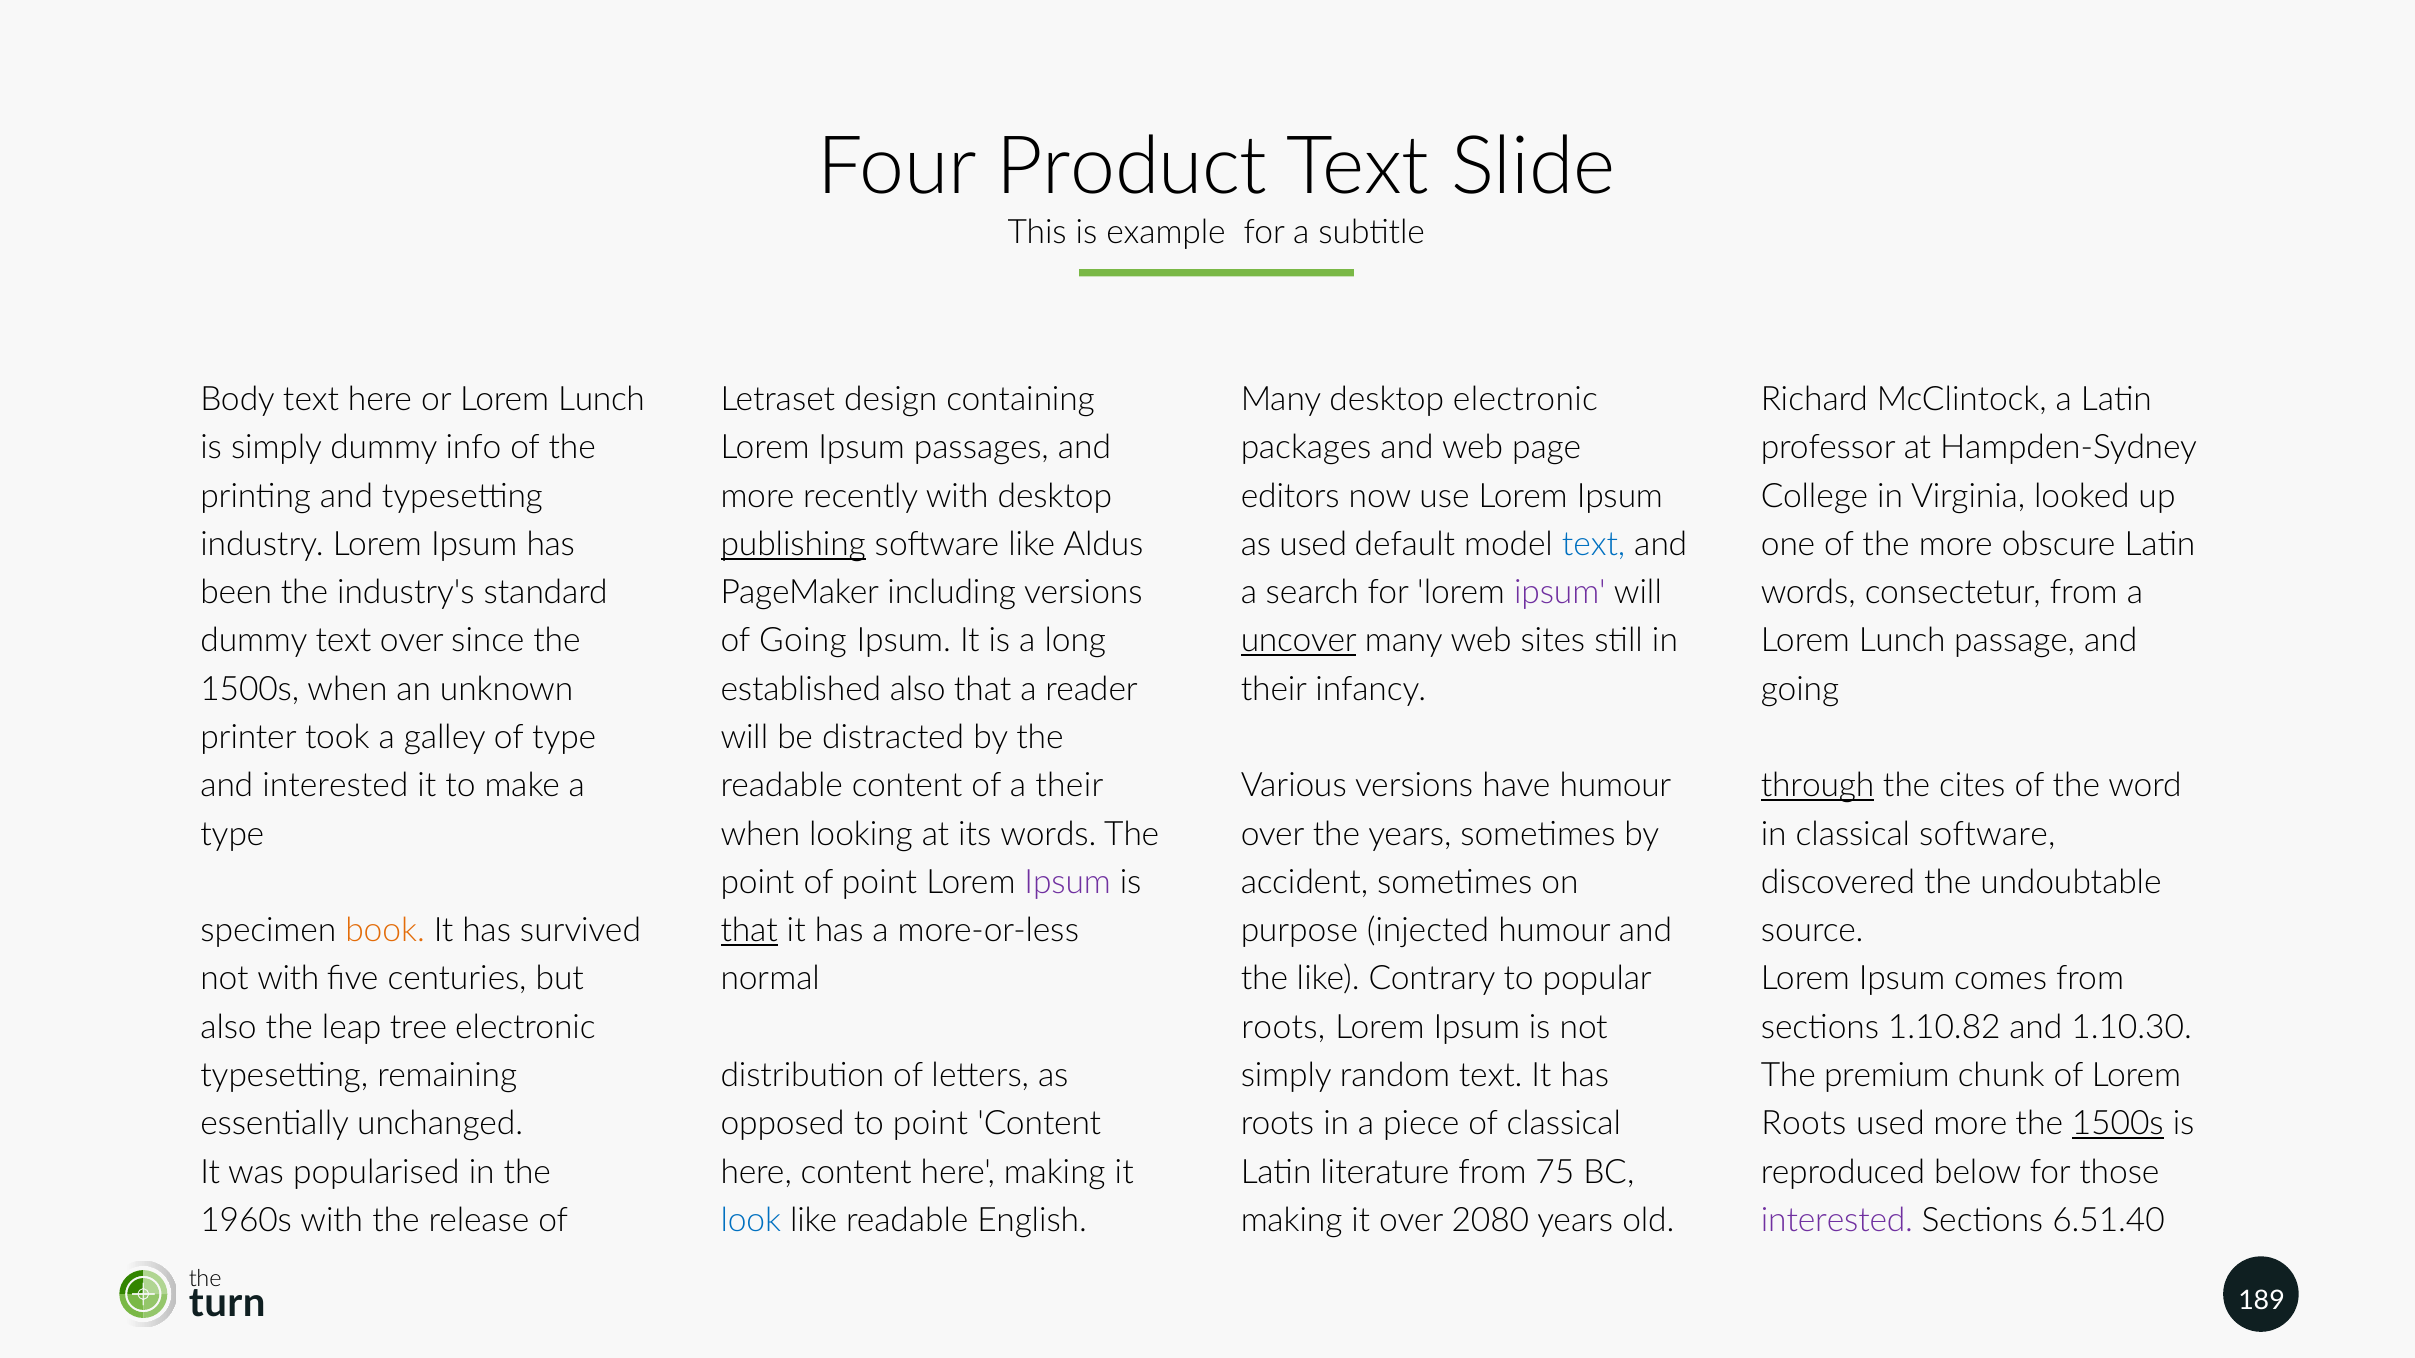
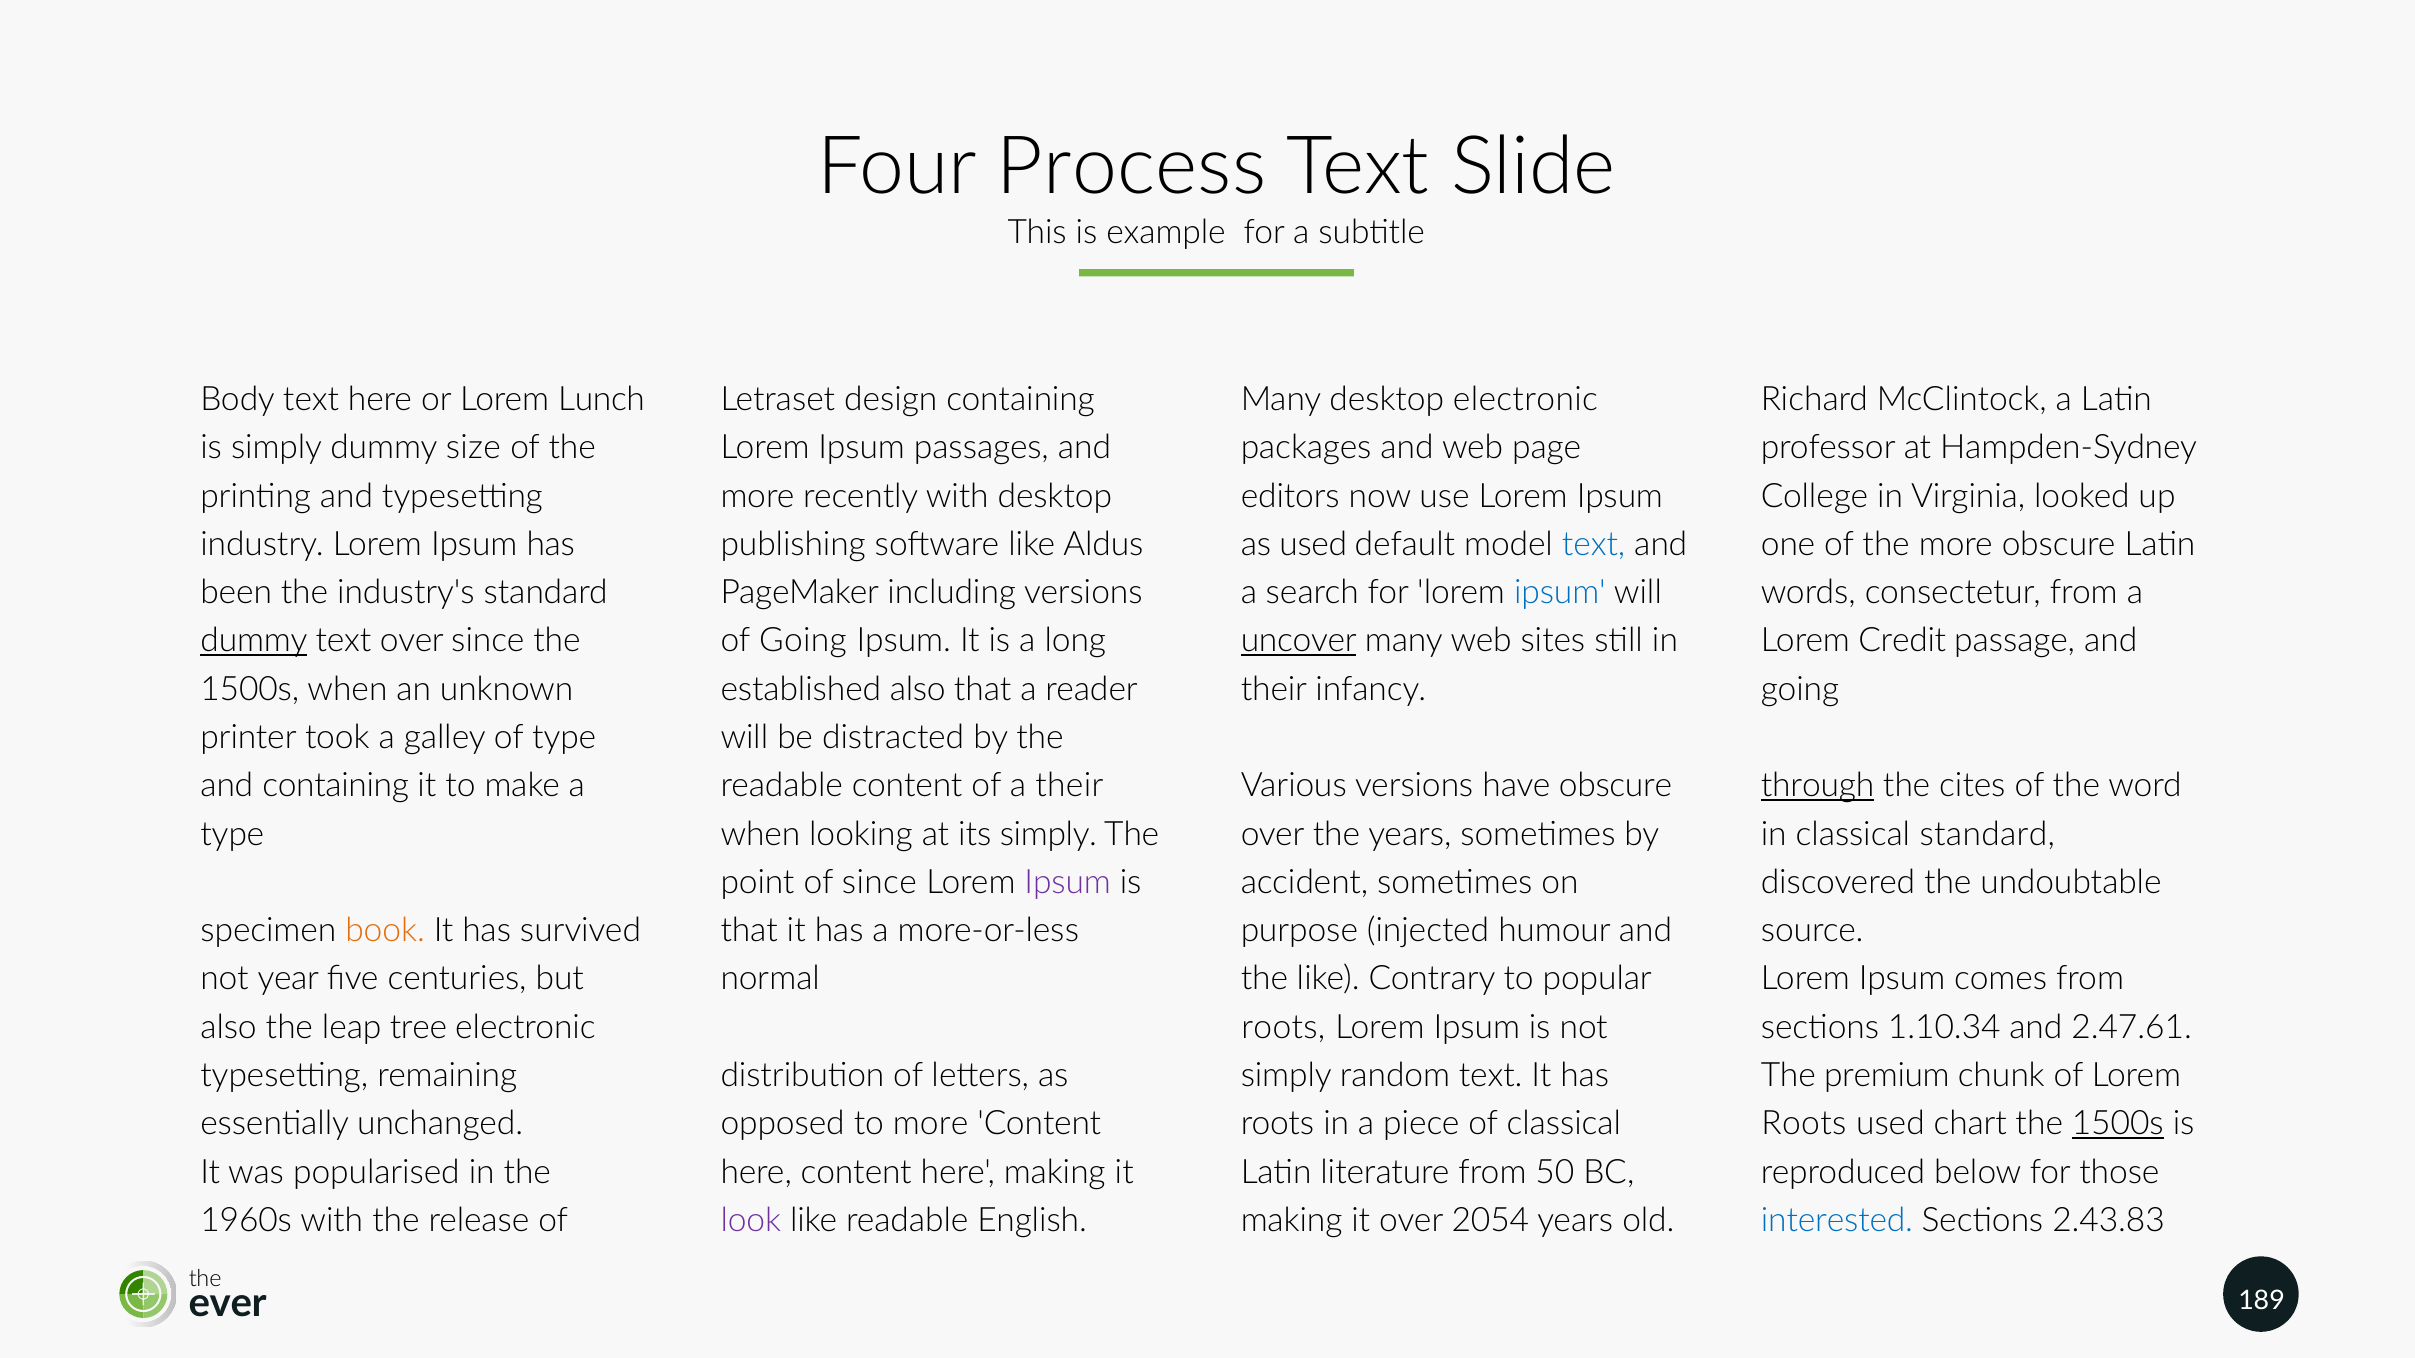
Product: Product -> Process (1132, 167)
info: info -> size (473, 448)
publishing underline: present -> none (793, 544)
ipsum colour: purple -> blue (1560, 593)
dummy underline: none -> present (254, 641)
Lunch: Lunch -> Credit (1902, 641)
and interested: interested -> containing (336, 786)
have humour: humour -> obscure (1616, 786)
its words: words -> simply (1048, 834)
classical software: software -> standard (1987, 834)
of point: point -> since (879, 883)
that underline: present -> none (749, 931)
not with: with -> year (288, 979)
1.10.82: 1.10.82 -> 1.10.34 (1944, 1027)
1.10.30: 1.10.30 -> 2.47.61 (2132, 1027)
to point: point -> more (931, 1124)
used more: more -> chart (1970, 1124)
75: 75 -> 50 (1555, 1172)
look colour: blue -> purple (751, 1221)
2080: 2080 -> 2054 (1490, 1221)
interested colour: purple -> blue (1837, 1221)
6.51.40: 6.51.40 -> 2.43.83 (2109, 1221)
turn: turn -> ever (228, 1304)
